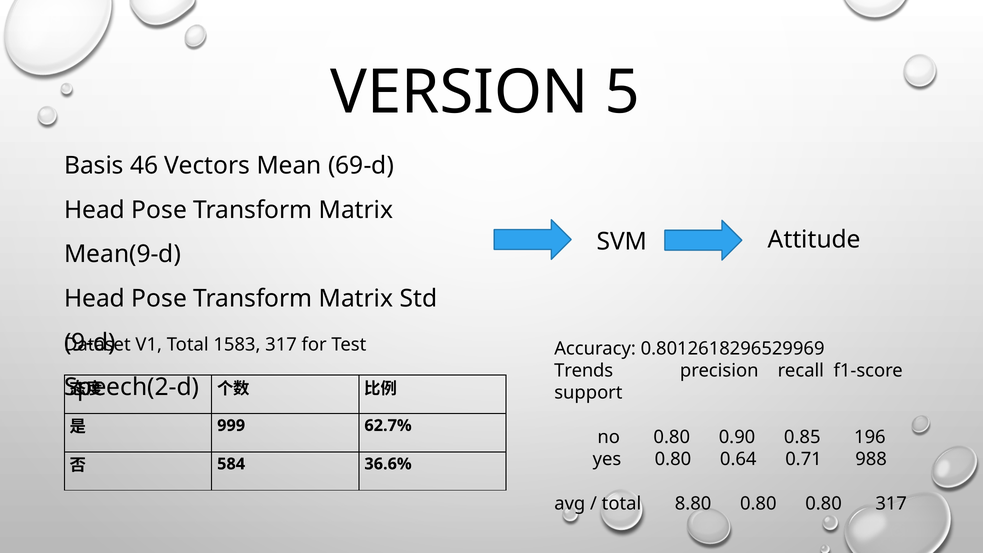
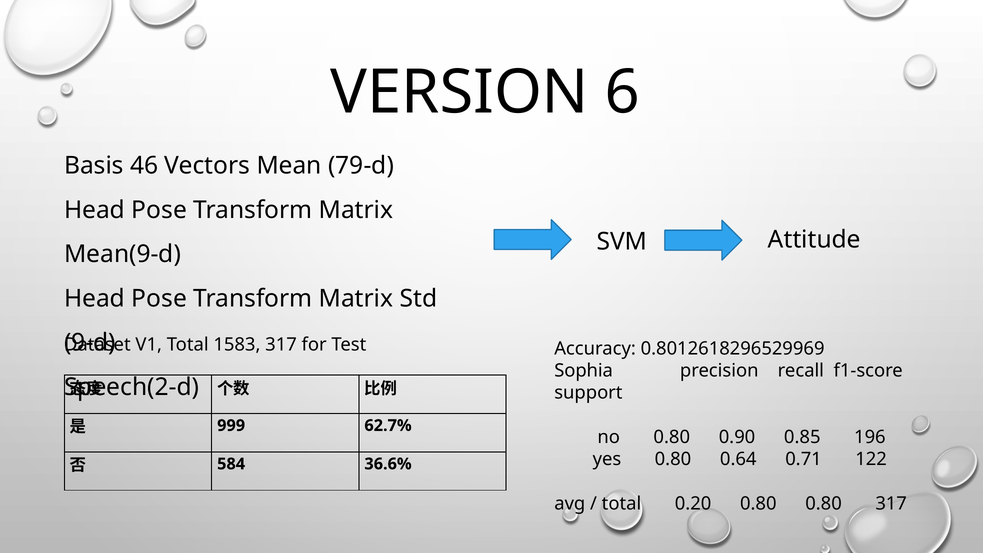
5: 5 -> 6 (622, 93)
69-d: 69-d -> 79-d (361, 166)
Trends: Trends -> Sophia (584, 371)
988: 988 -> 122 (871, 459)
8.80: 8.80 -> 0.20 (693, 503)
